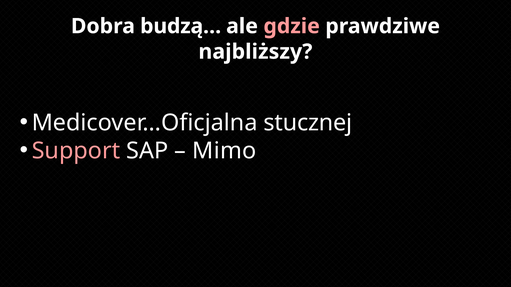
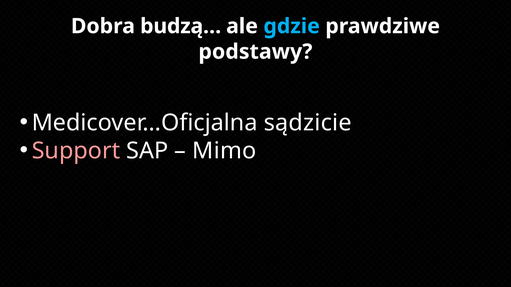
gdzie colour: pink -> light blue (292, 26)
najbliższy: najbliższy -> podstawy (255, 52)
stucznej: stucznej -> sądzicie (308, 123)
